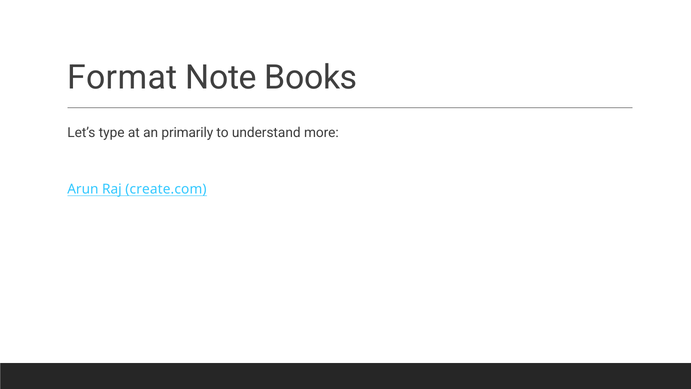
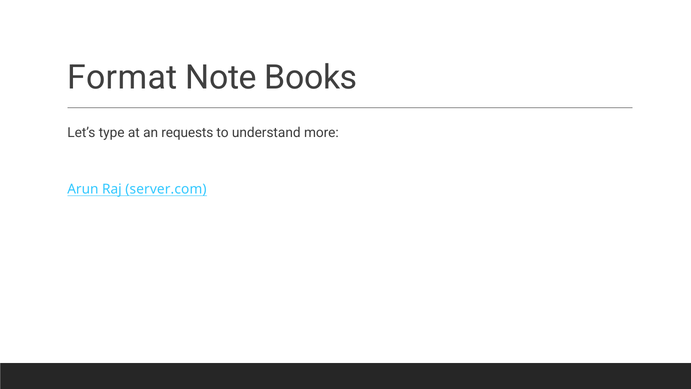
primarily: primarily -> requests (187, 133)
create.com: create.com -> server.com (166, 189)
